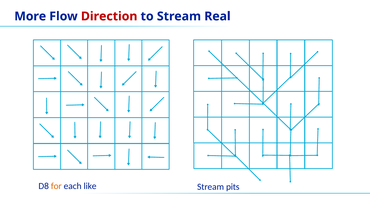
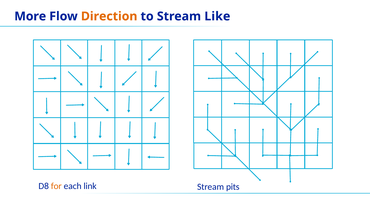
Direction colour: red -> orange (109, 16)
Real: Real -> Like (217, 16)
like: like -> link (90, 186)
